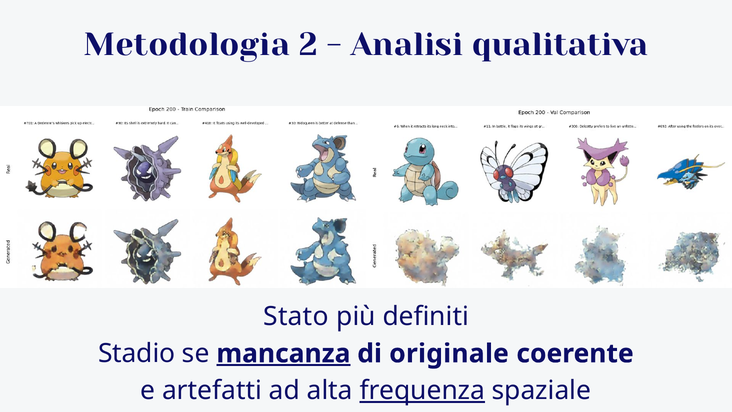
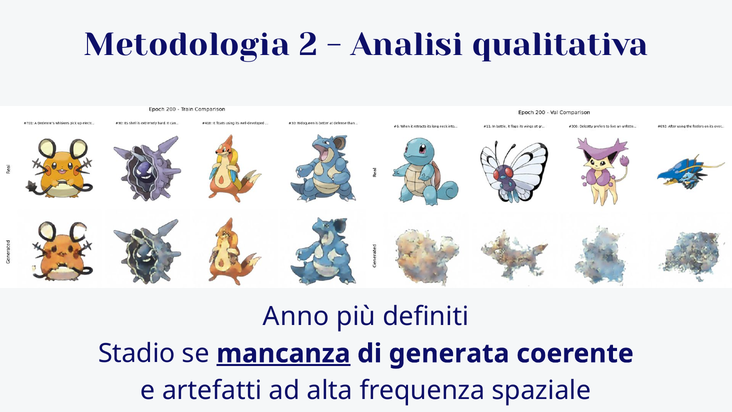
Stato: Stato -> Anno (296, 316)
originale: originale -> generata (449, 353)
frequenza underline: present -> none (422, 390)
